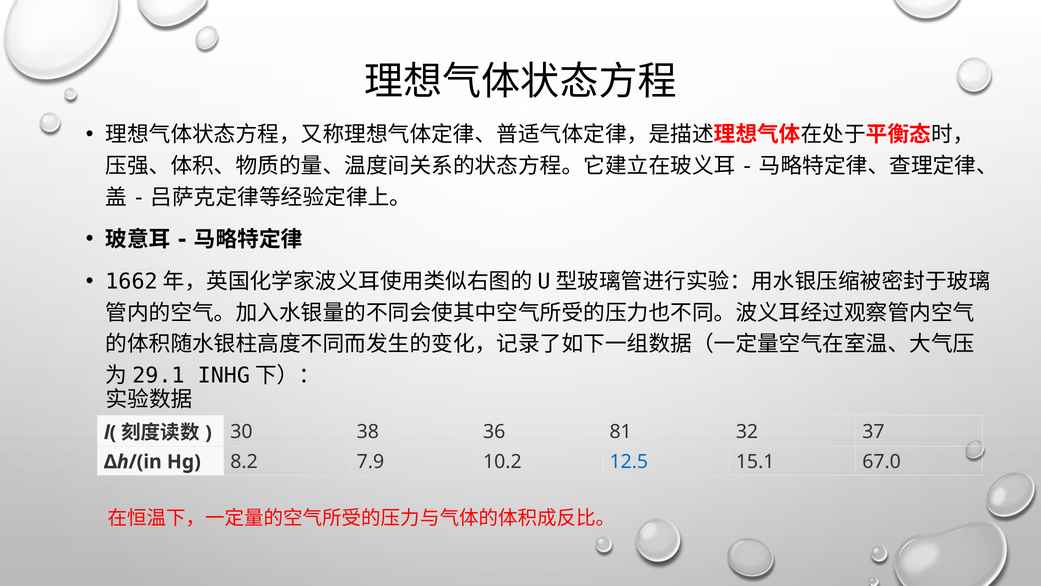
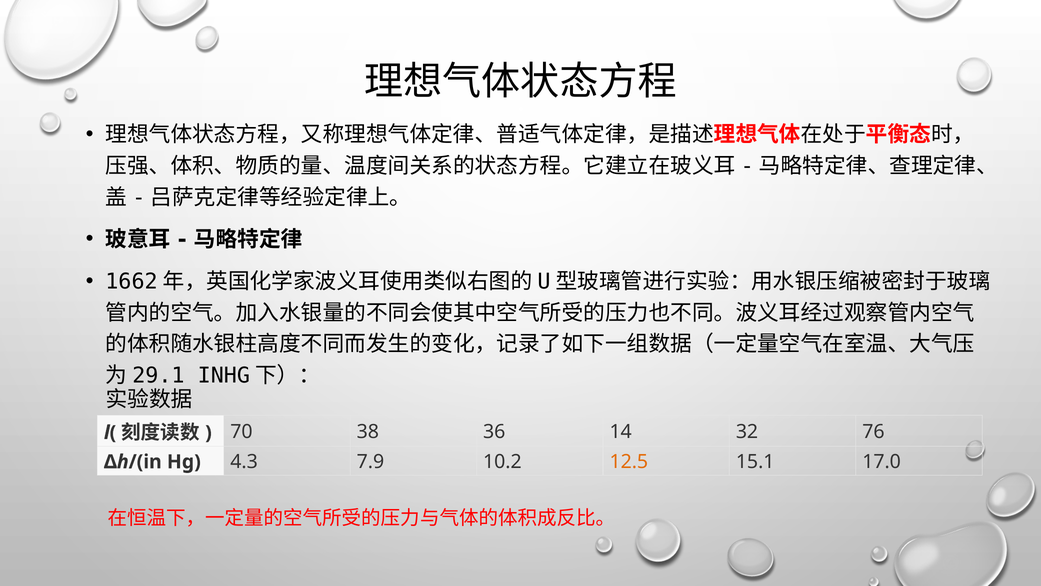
30: 30 -> 70 (241, 431)
81: 81 -> 14 (621, 431)
37: 37 -> 76 (873, 431)
8.2: 8.2 -> 4.3 (244, 461)
12.5 colour: blue -> orange (629, 461)
67.0: 67.0 -> 17.0 (882, 461)
